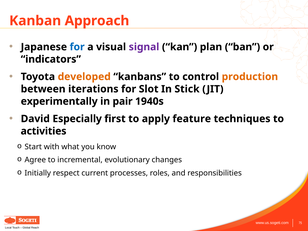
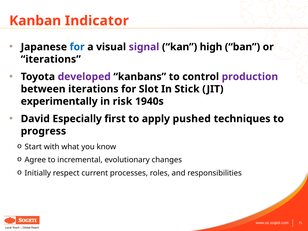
Approach: Approach -> Indicator (97, 21)
plan: plan -> high (211, 47)
indicators: indicators -> iterations (51, 59)
developed colour: orange -> purple (84, 77)
production colour: orange -> purple (250, 77)
pair: pair -> risk (122, 101)
feature: feature -> pushed (192, 119)
activities: activities -> progress (43, 131)
